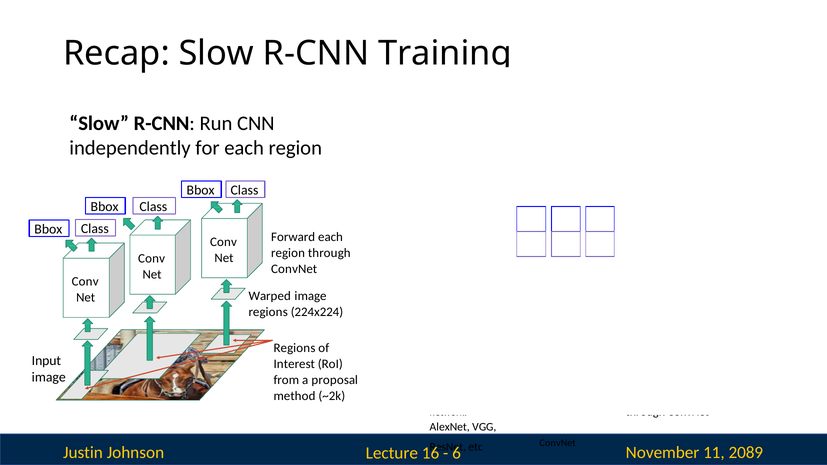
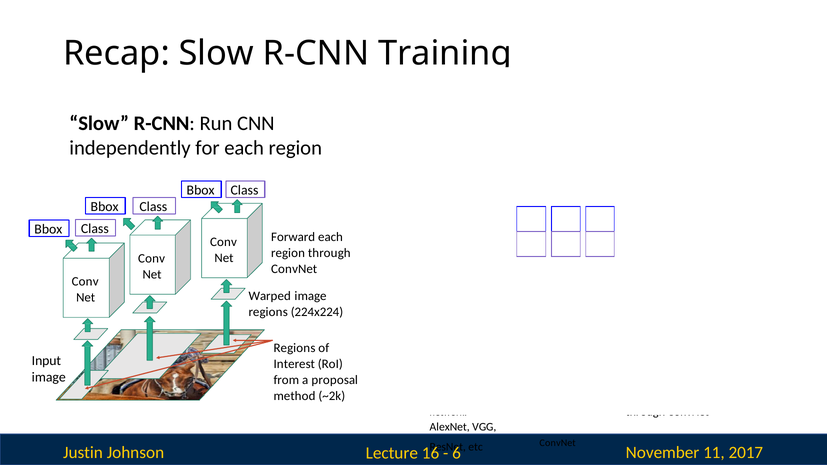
2089: 2089 -> 2017 (746, 453)
